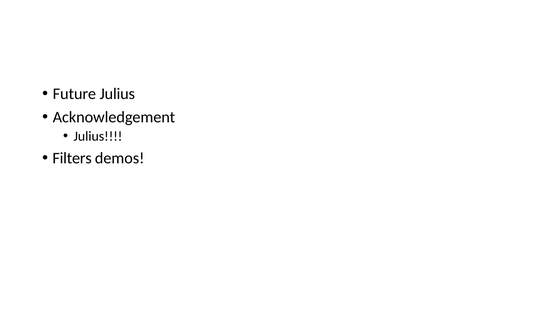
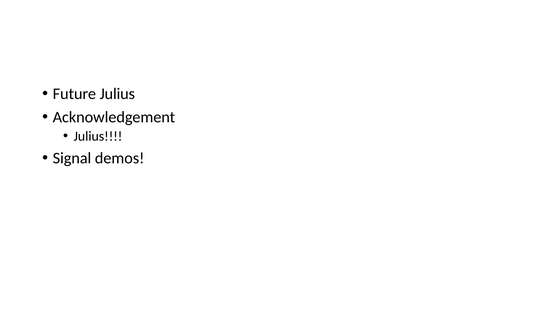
Filters: Filters -> Signal (72, 158)
